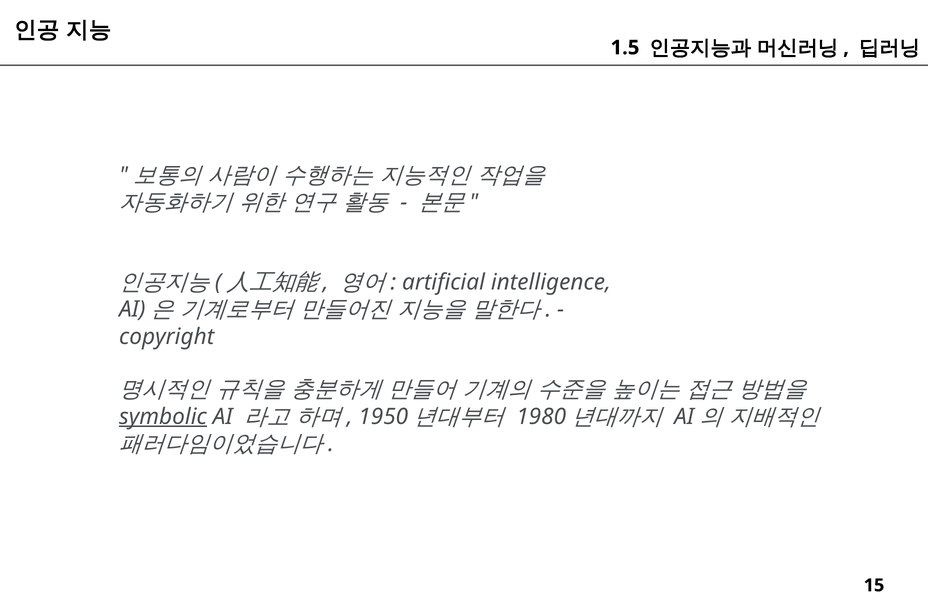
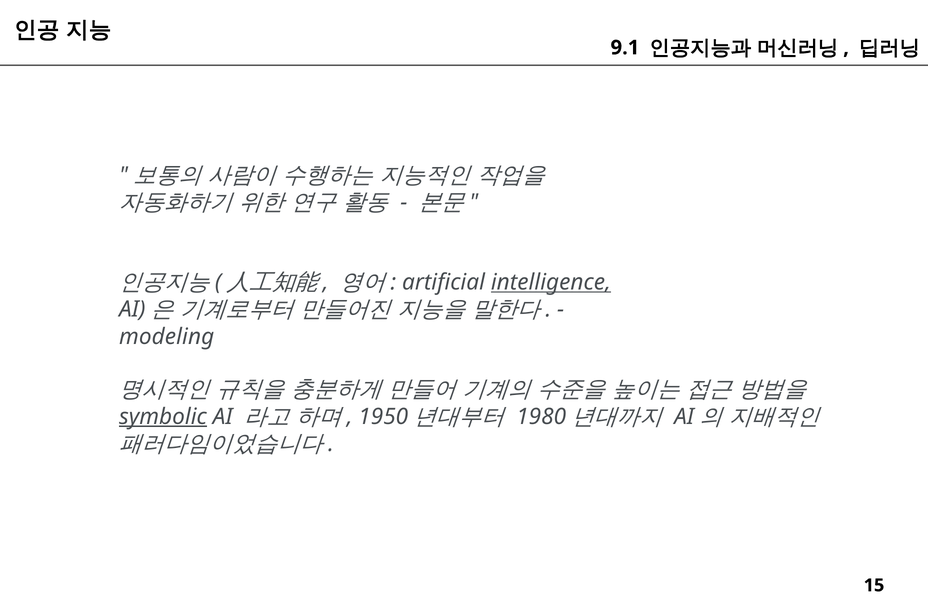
1.5: 1.5 -> 9.1 (625, 48)
intelligence underline: none -> present (551, 282)
copyright: copyright -> modeling (167, 336)
